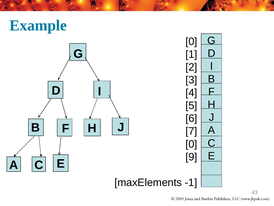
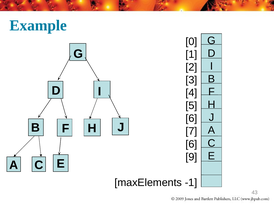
0: 0 -> 6 (191, 144)
